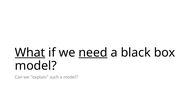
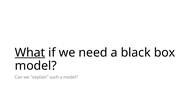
need underline: present -> none (93, 53)
